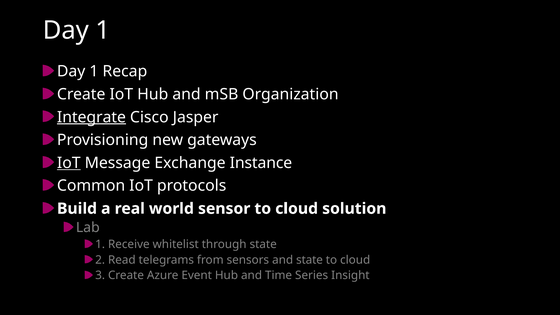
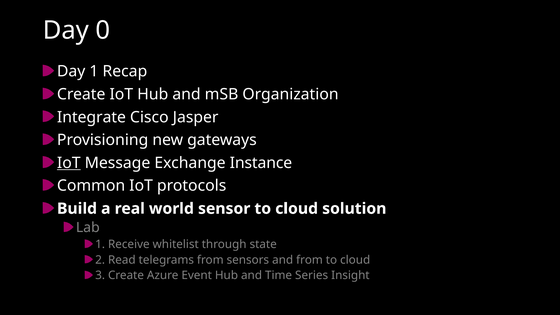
1: 1 -> 0 (103, 30)
Integrate underline: present -> none (91, 117)
and state: state -> from (309, 260)
